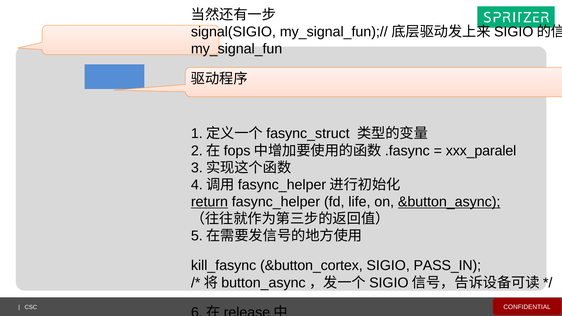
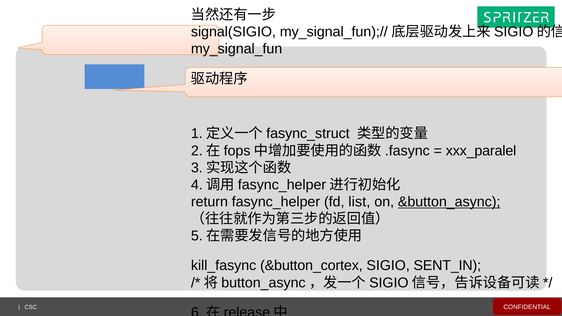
return underline: present -> none (209, 202)
life: life -> list (359, 202)
PASS_IN: PASS_IN -> SENT_IN (447, 266)
